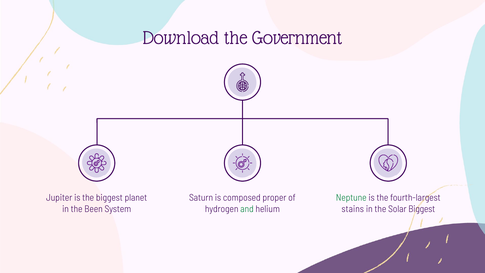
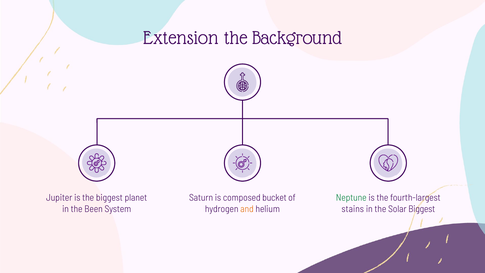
Download: Download -> Extension (181, 37)
Government: Government -> Background (297, 37)
proper: proper -> bucket (274, 198)
and colour: green -> orange (247, 209)
